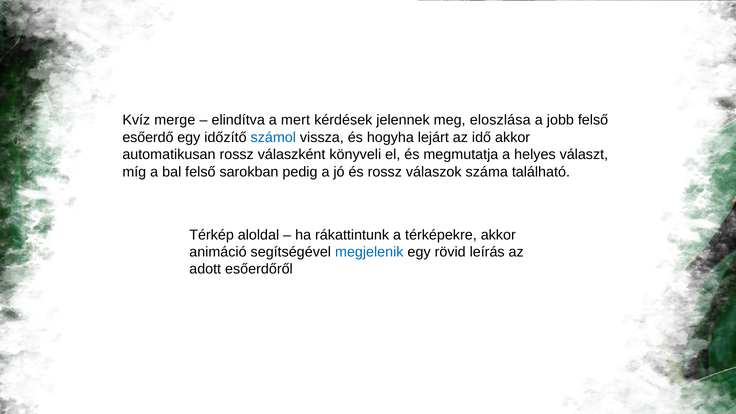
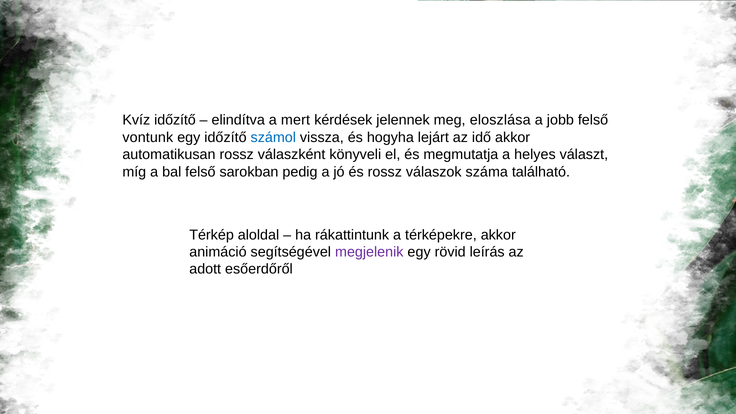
Kvíz merge: merge -> időzítő (175, 120)
esőerdő: esőerdő -> vontunk (148, 137)
megjelenik colour: blue -> purple (369, 252)
